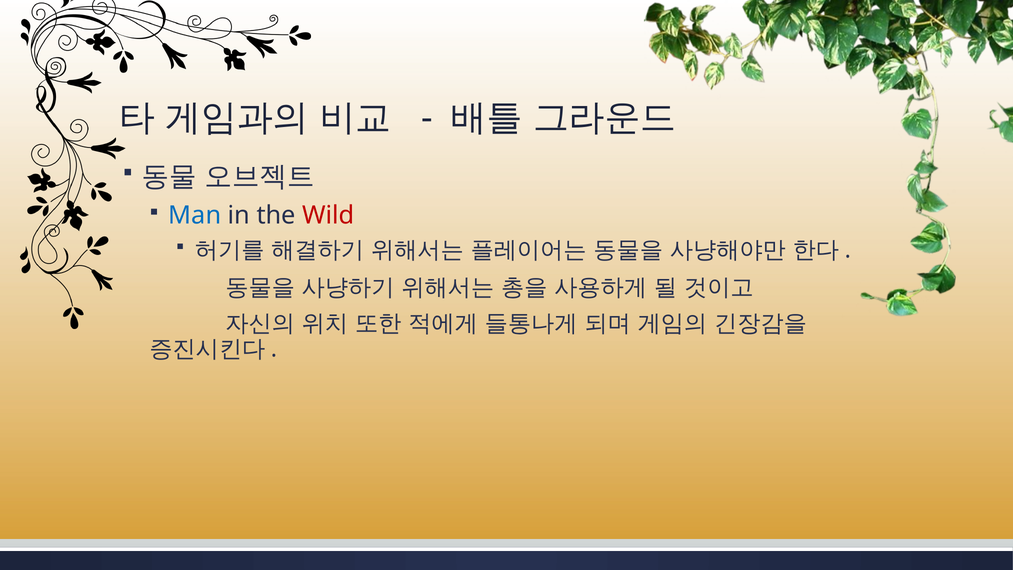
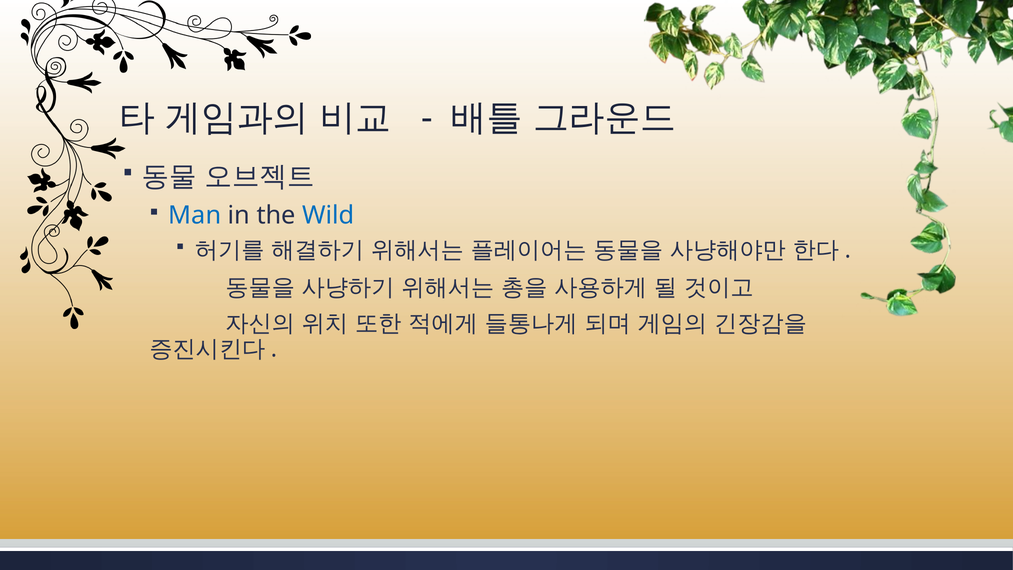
Wild colour: red -> blue (328, 216)
